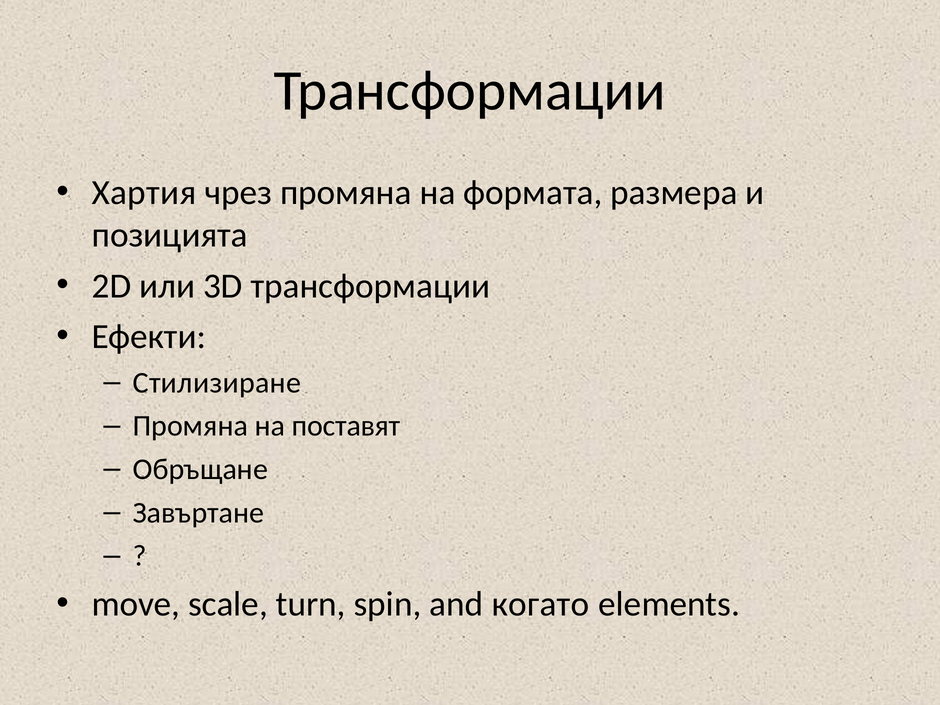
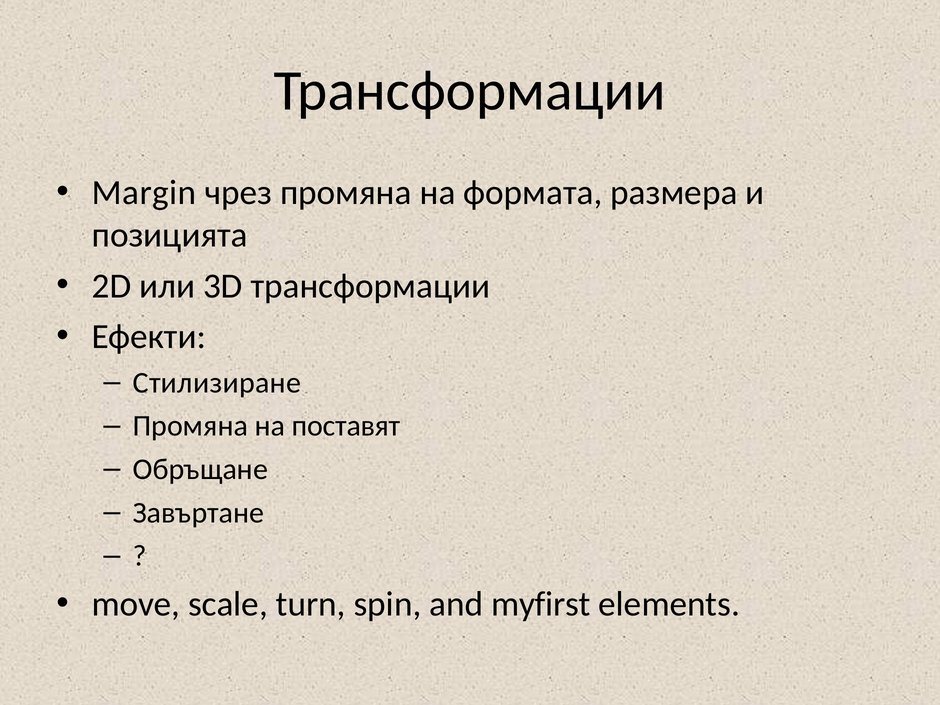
Хартия: Хартия -> Margin (144, 193)
когато: когато -> myfirst (541, 604)
